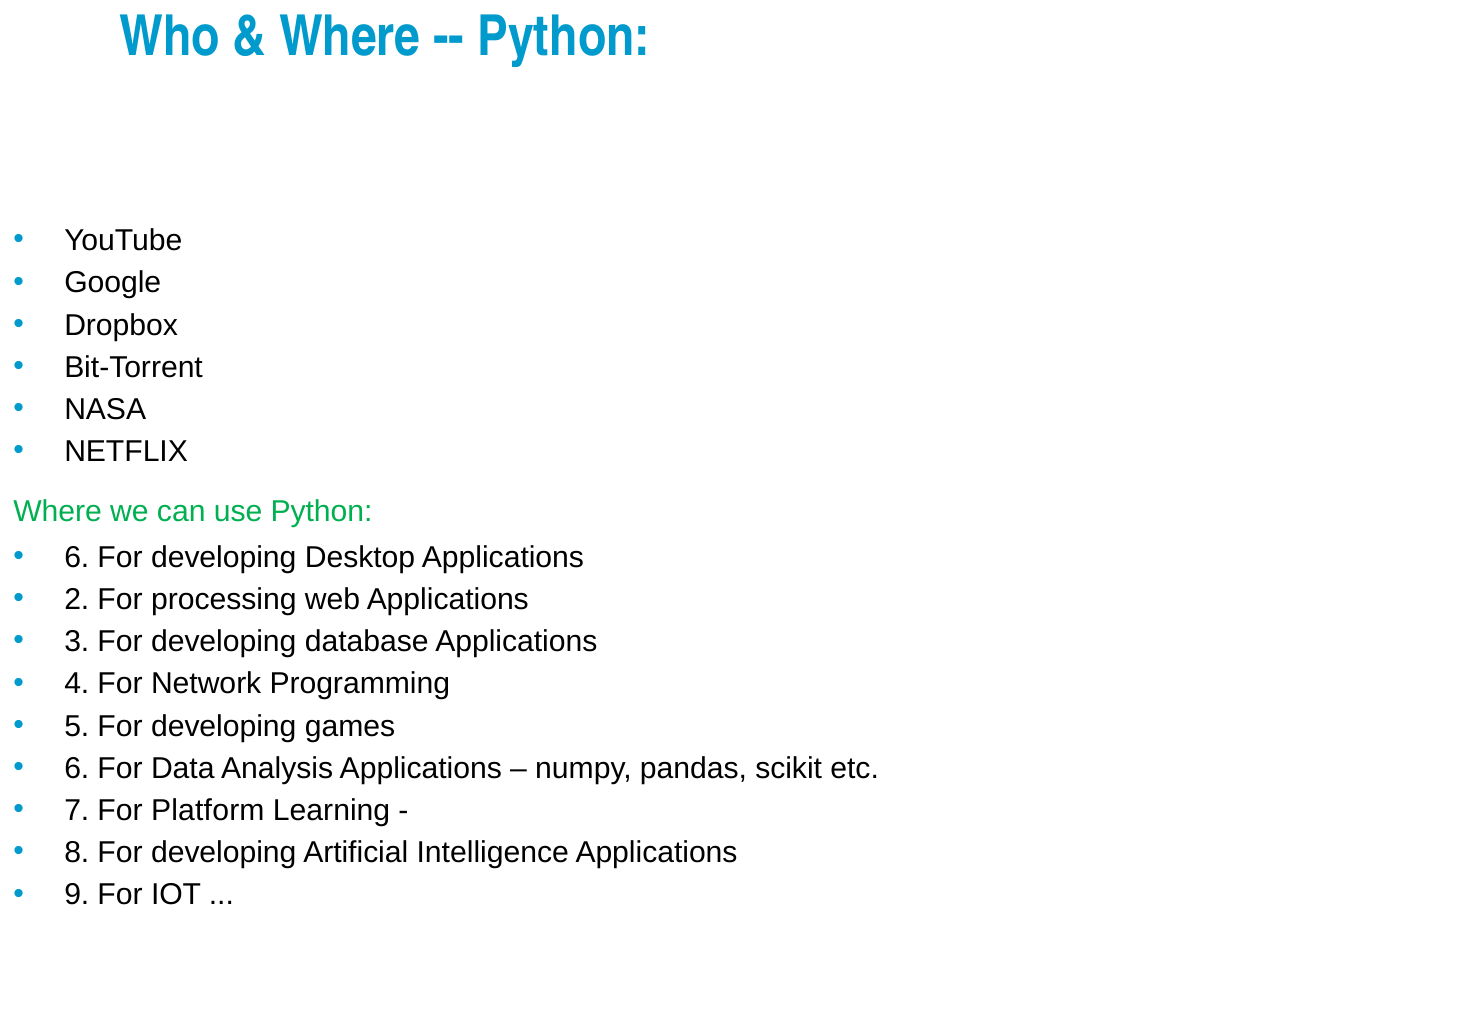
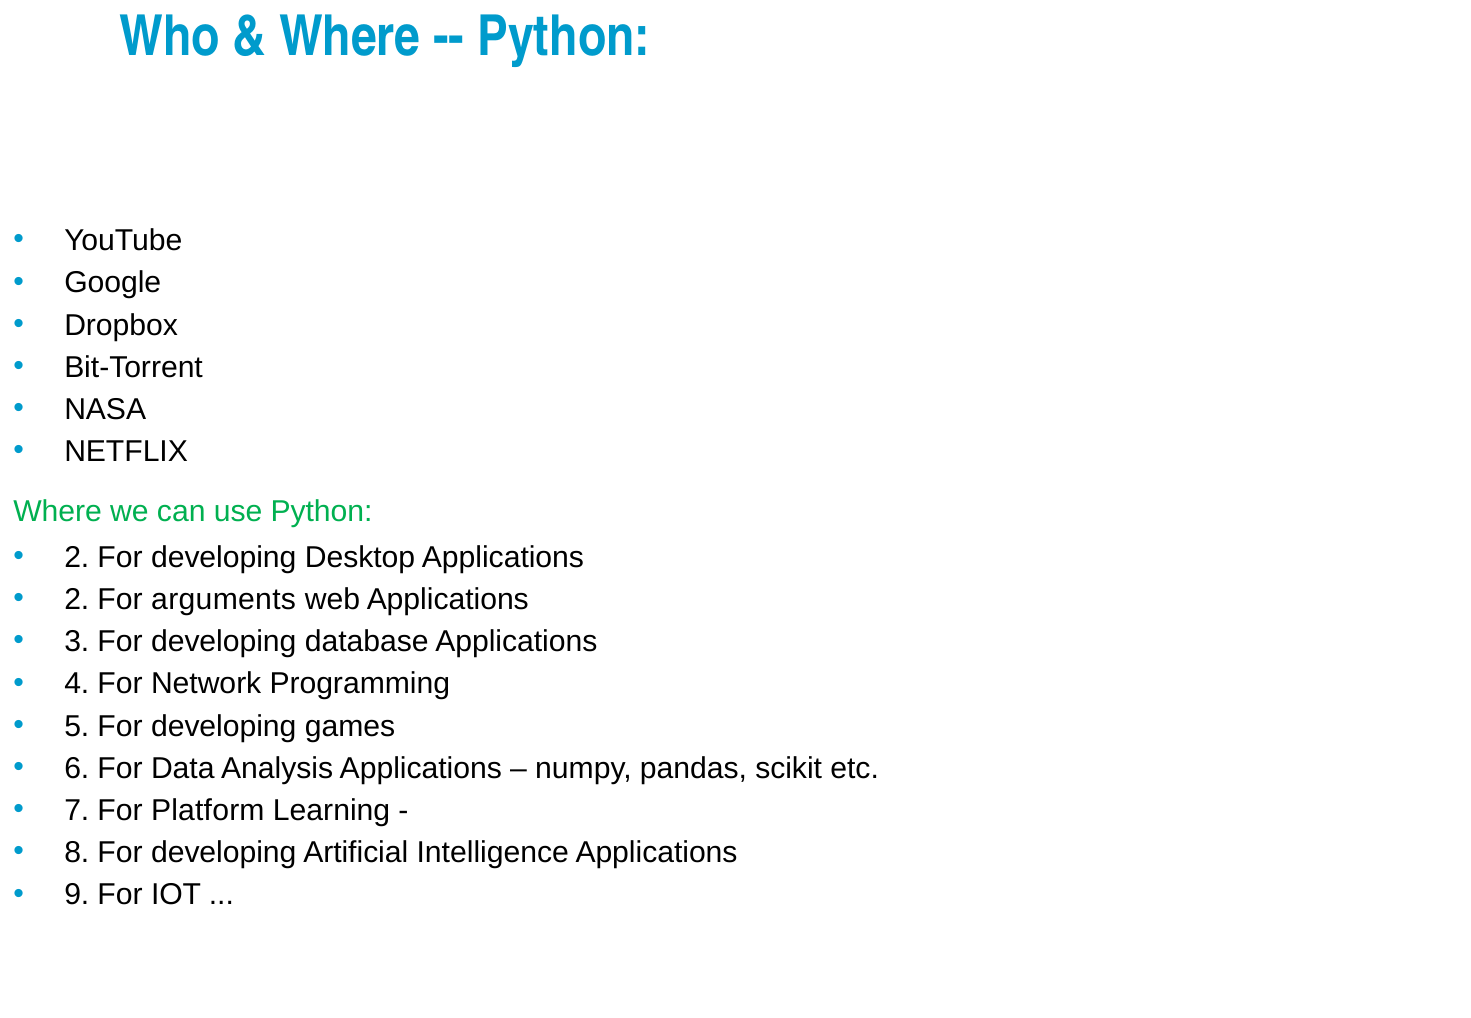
6: 6 -> 2 (77, 557)
processing: processing -> arguments (224, 600)
